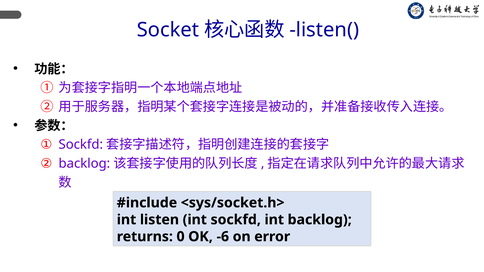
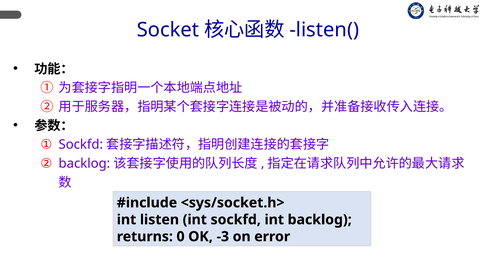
-6: -6 -> -3 (223, 237)
